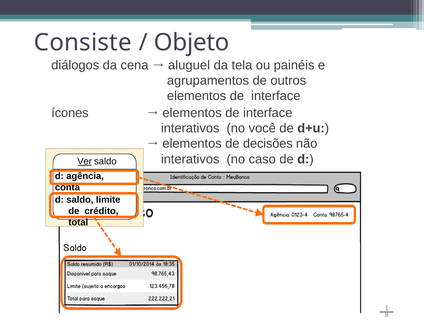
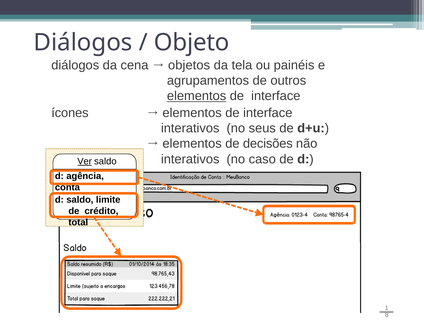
Consiste: Consiste -> Diálogos (83, 42)
aluguel: aluguel -> objetos (189, 65)
elementos underline: none -> present (197, 96)
você: você -> seus (262, 128)
